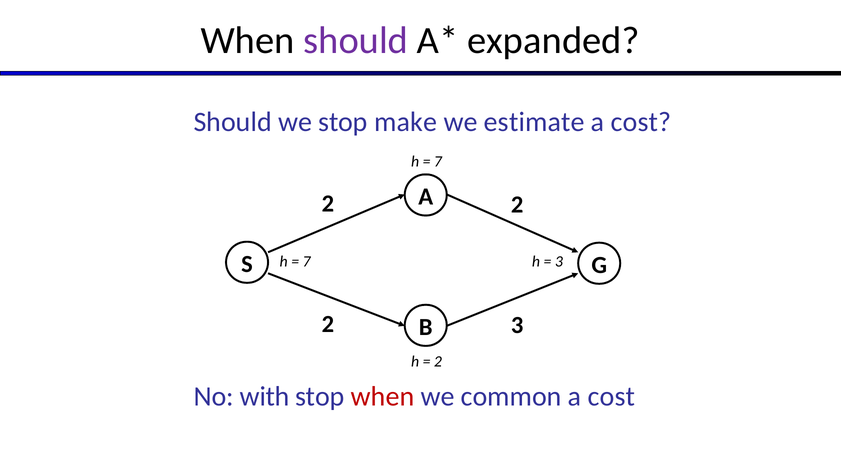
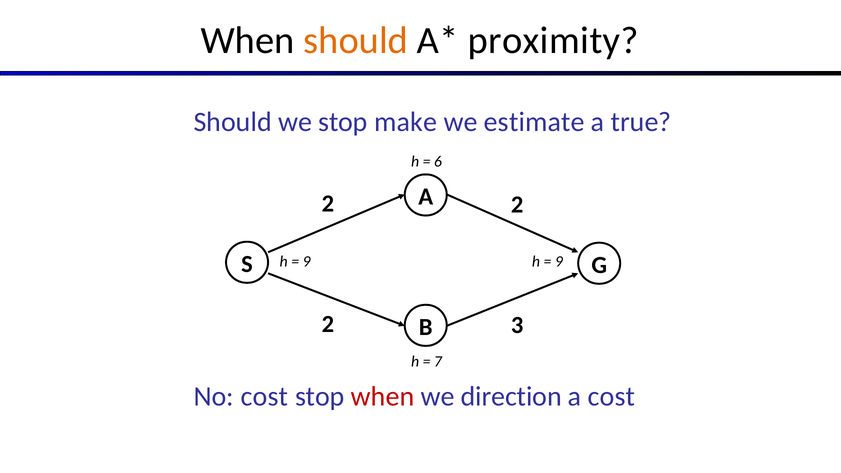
should colour: purple -> orange (356, 40)
expanded: expanded -> proximity (553, 40)
cost: cost -> true (641, 122)
7: 7 -> 6 (438, 162)
7: 7 -> 9 (307, 262)
3: 3 -> 9 (559, 262)
2: 2 -> 7 (438, 361)
with: with -> cost (264, 397)
common: common -> direction (511, 397)
